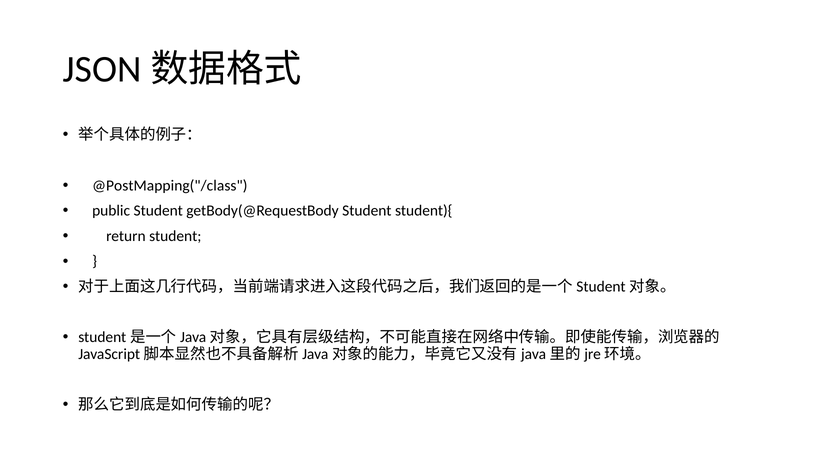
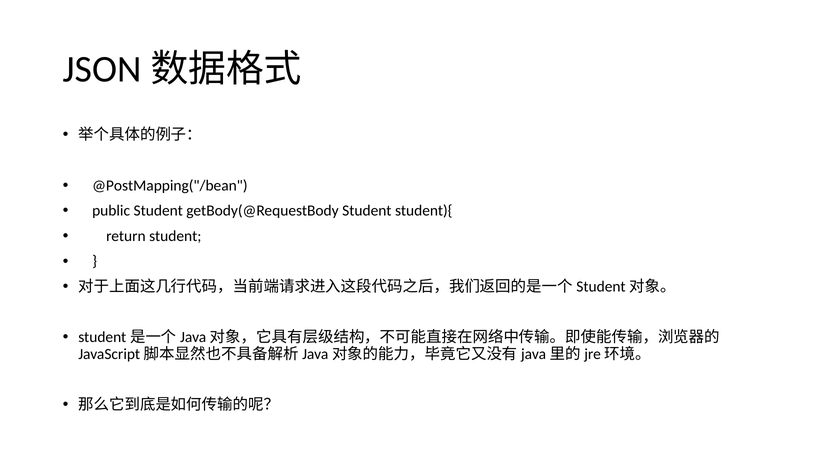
@PostMapping("/class: @PostMapping("/class -> @PostMapping("/bean (170, 185)
